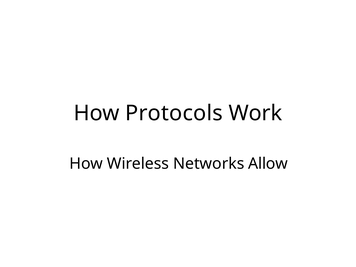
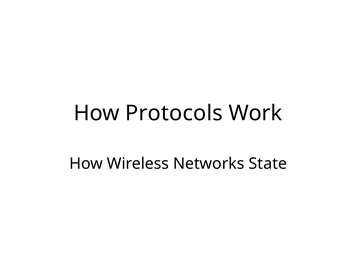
Allow: Allow -> State (268, 164)
